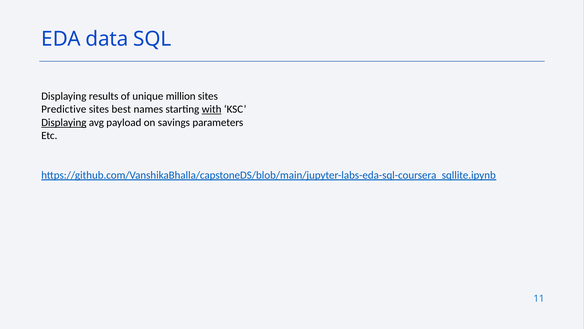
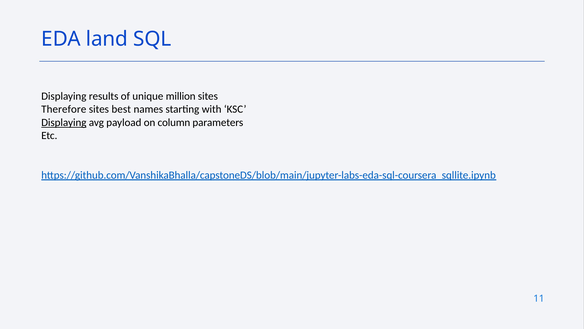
data: data -> land (107, 39)
Predictive: Predictive -> Therefore (64, 109)
with underline: present -> none (212, 109)
savings: savings -> column (174, 122)
